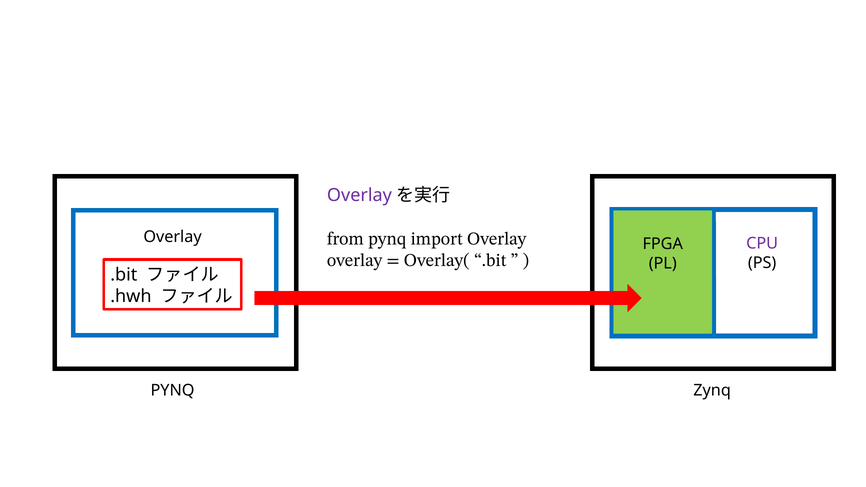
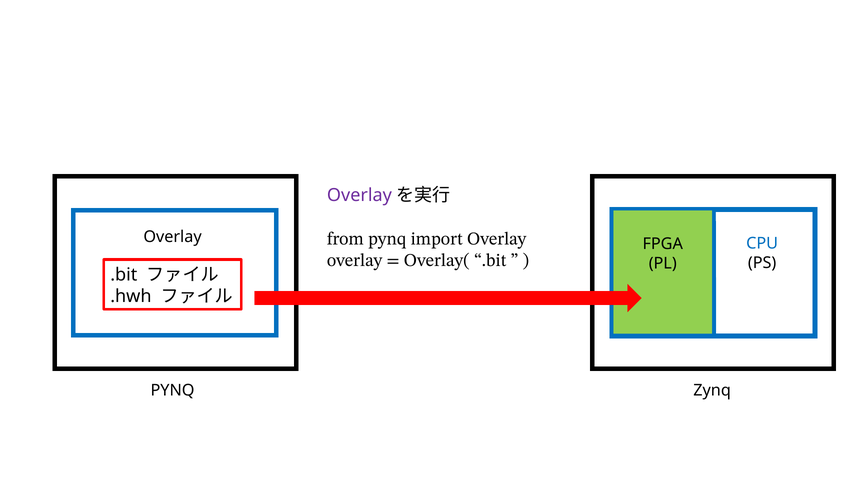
CPU colour: purple -> blue (762, 243)
